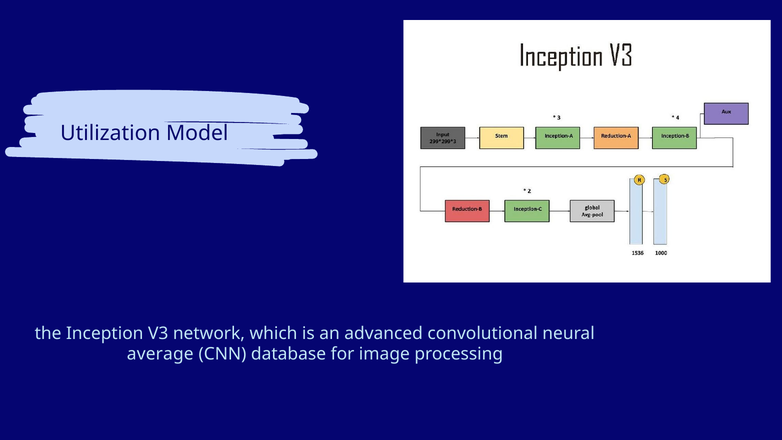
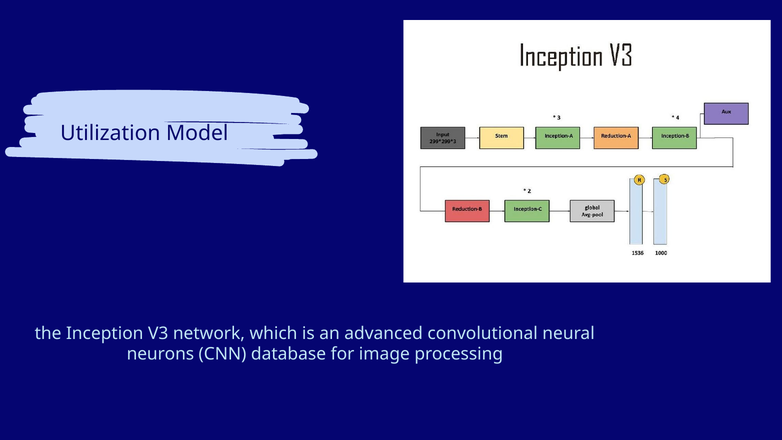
average: average -> neurons (160, 354)
